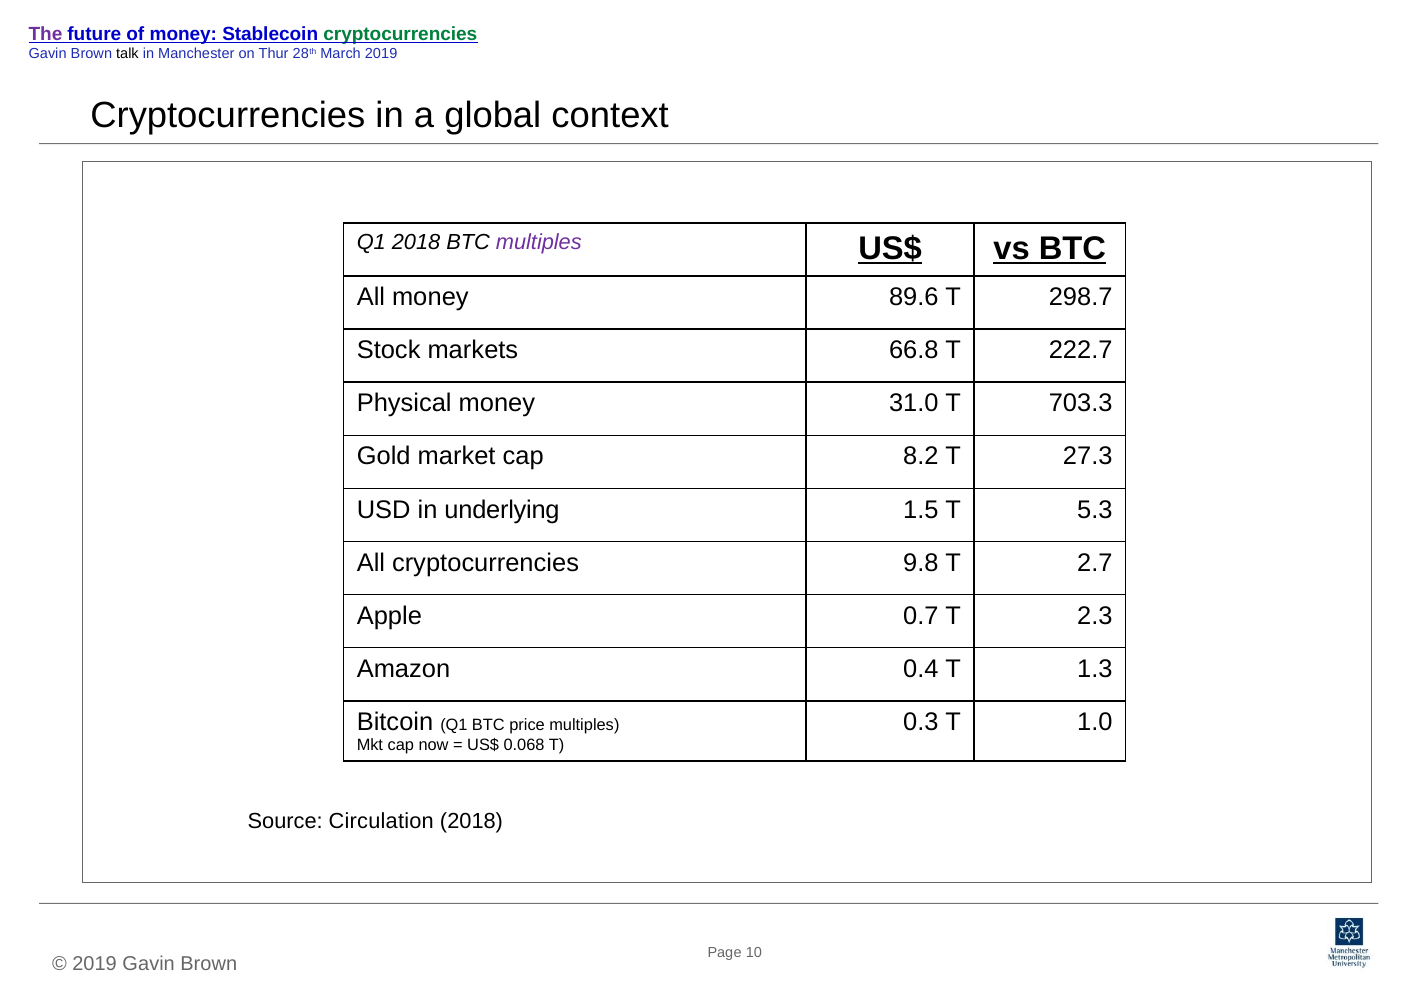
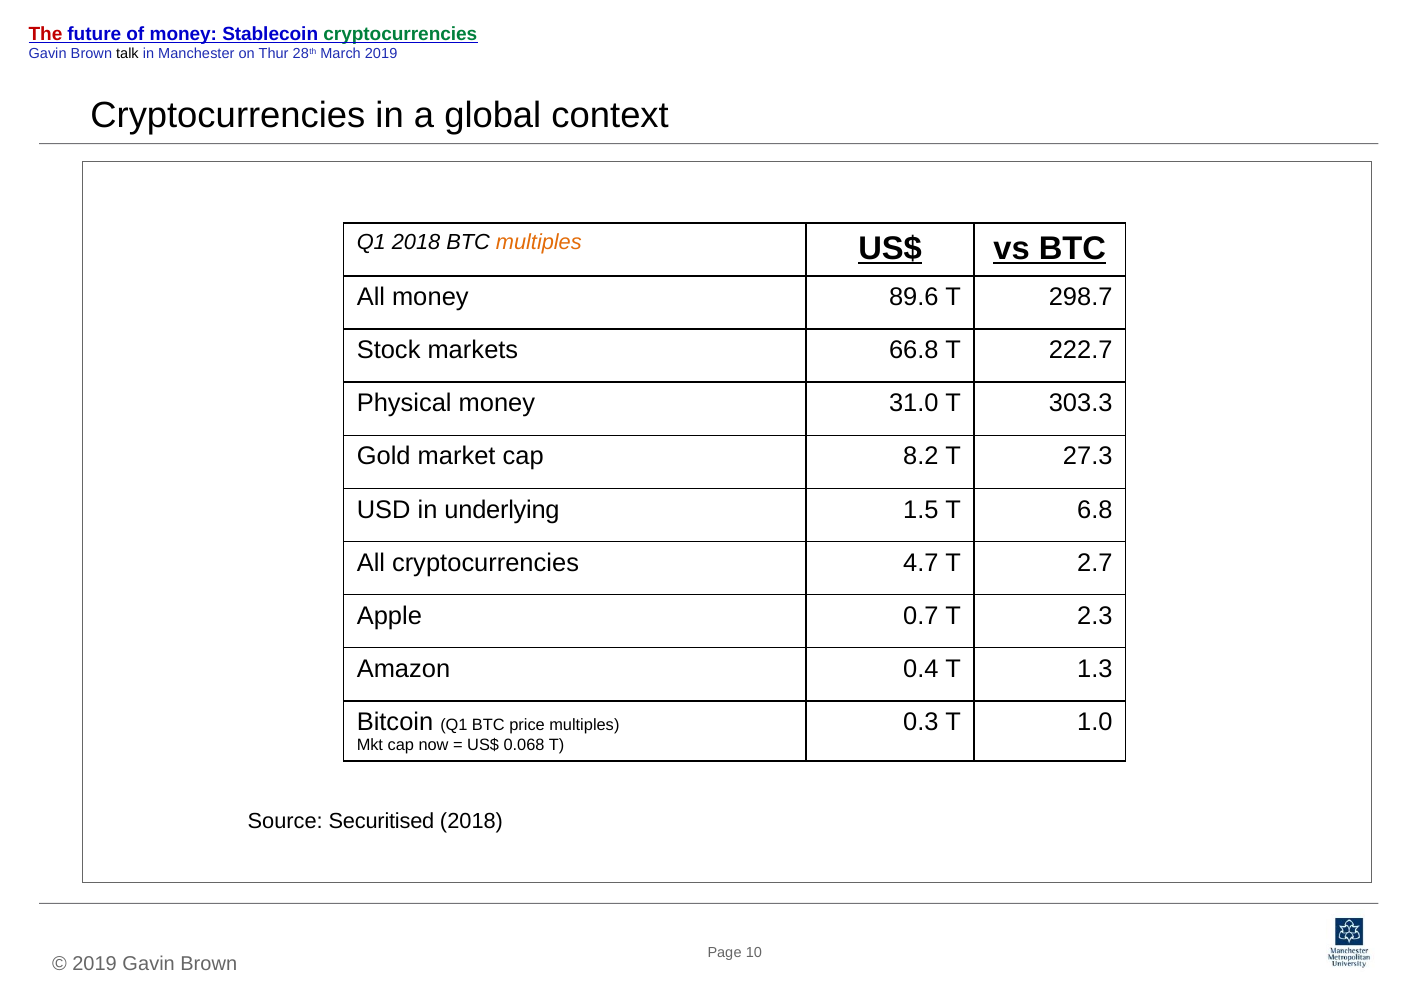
The colour: purple -> red (46, 34)
multiples colour: purple -> orange (539, 242)
703.3: 703.3 -> 303.3 (1081, 403)
5.3: 5.3 -> 6.8 (1095, 509)
9.8: 9.8 -> 4.7 (921, 563)
Circulation: Circulation -> Securitised (381, 821)
